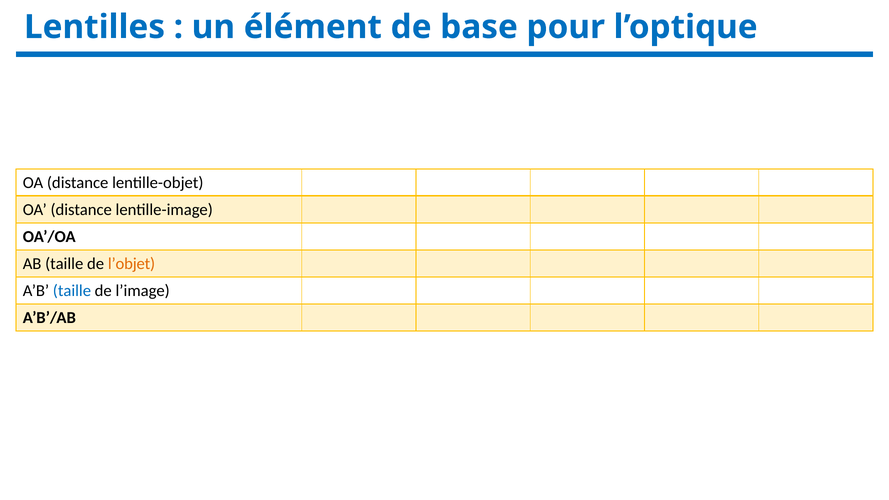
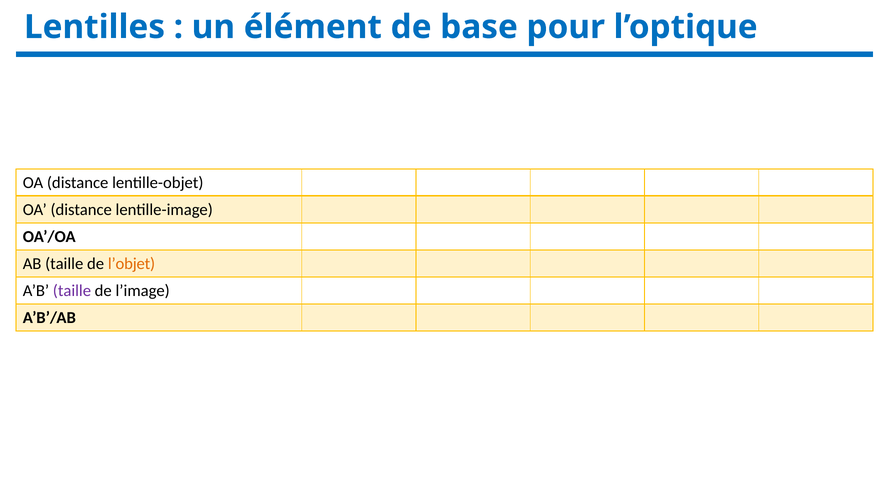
taille colour: blue -> purple (72, 291)
